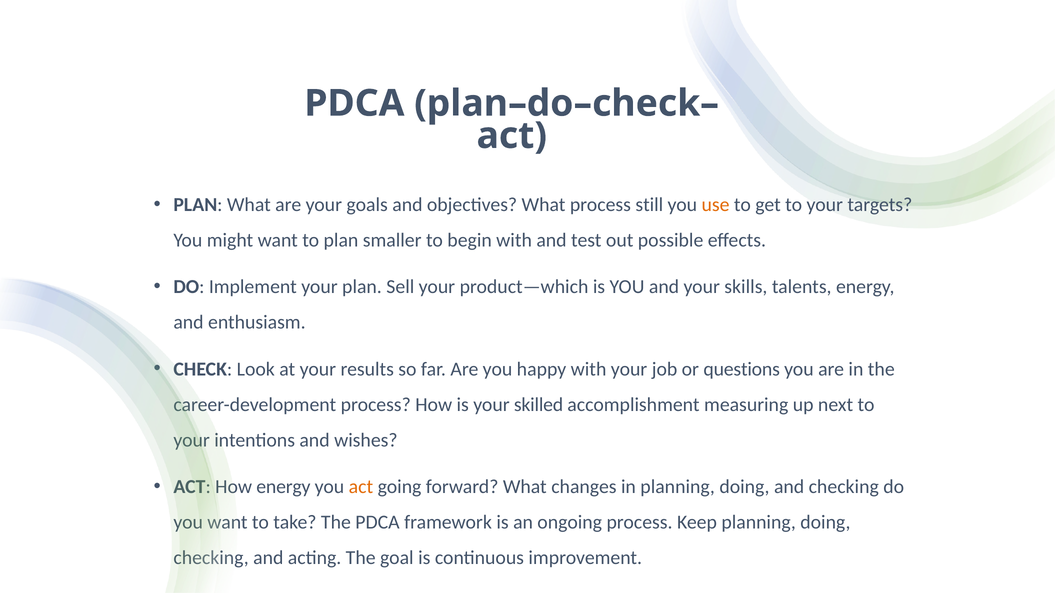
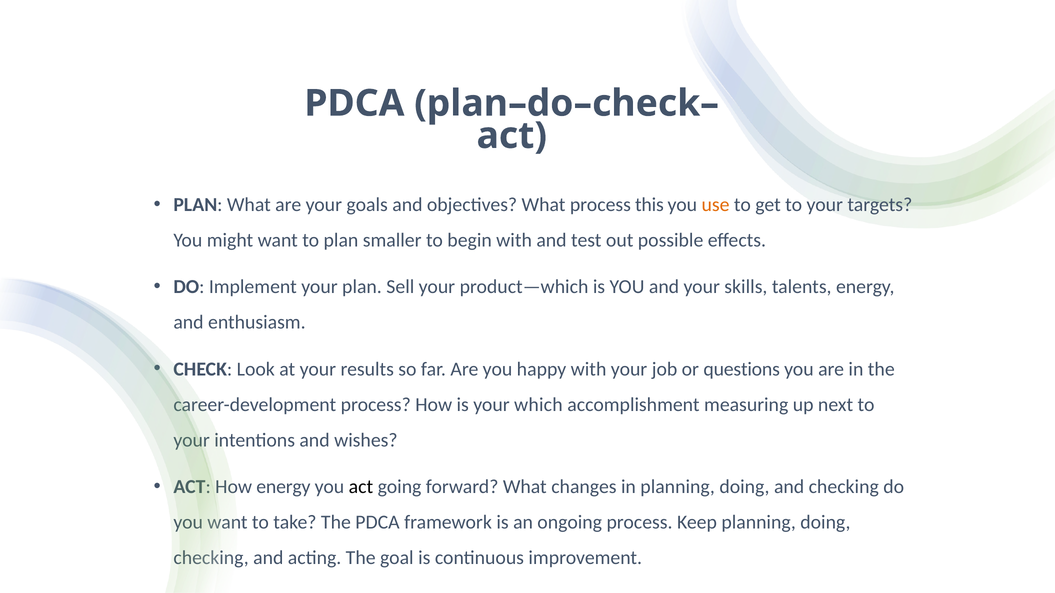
still: still -> this (649, 205)
skilled: skilled -> which (538, 405)
act colour: orange -> black (361, 487)
